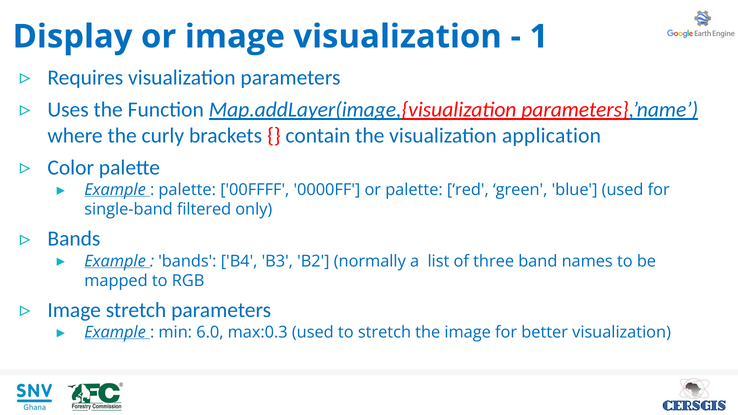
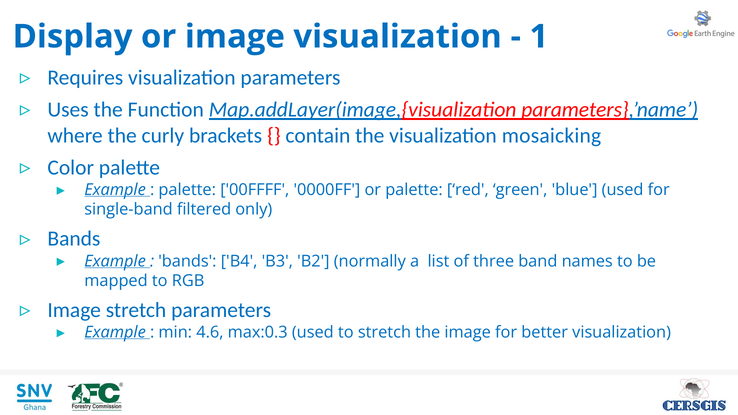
application: application -> mosaicking (552, 136)
6.0: 6.0 -> 4.6 (210, 333)
